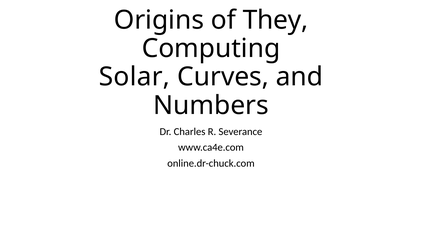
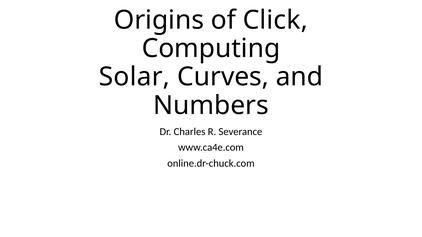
They: They -> Click (275, 20)
